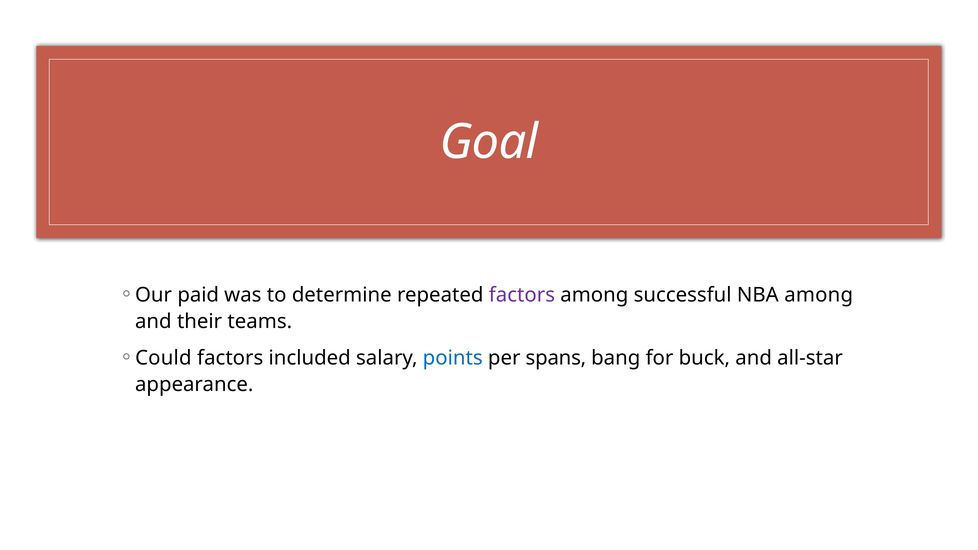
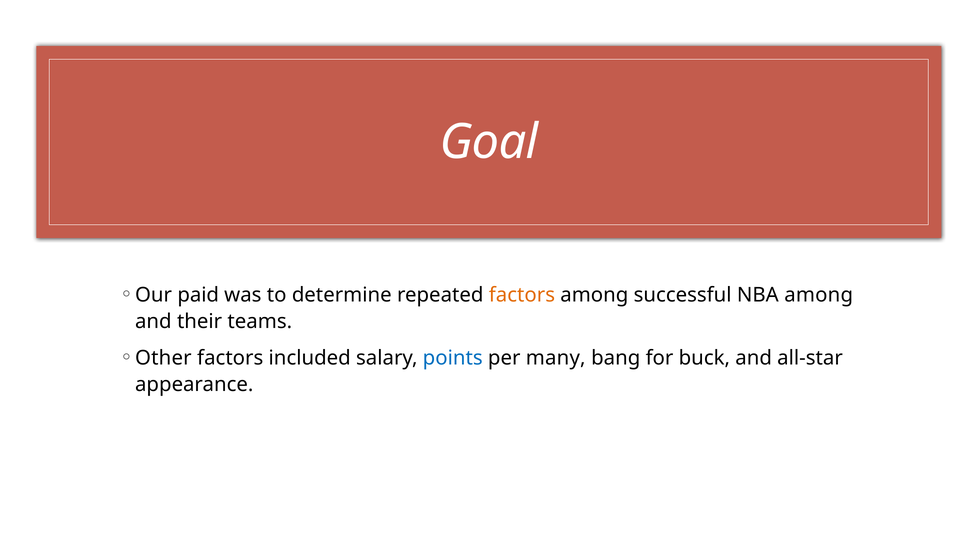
factors colour: purple -> orange (522, 295)
Could: Could -> Other (163, 358)
spans: spans -> many (556, 358)
